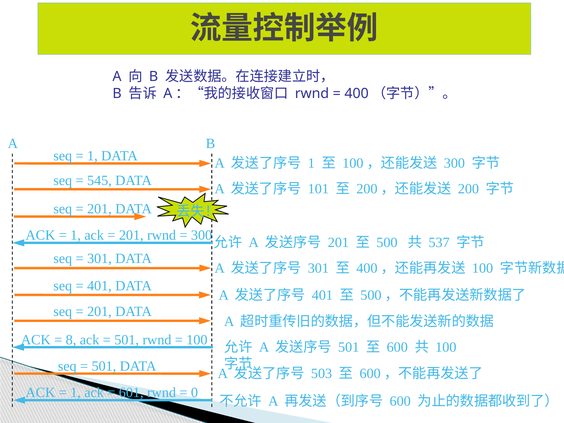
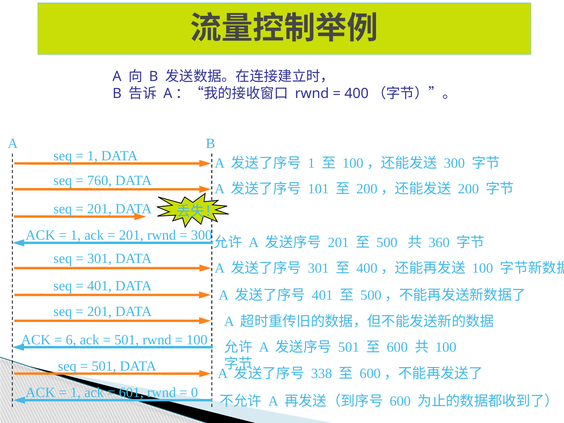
545: 545 -> 760 (99, 181)
537: 537 -> 360 (439, 243)
8: 8 -> 6 (71, 340)
503: 503 -> 338 (322, 374)
